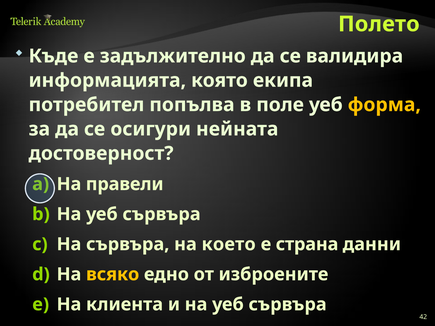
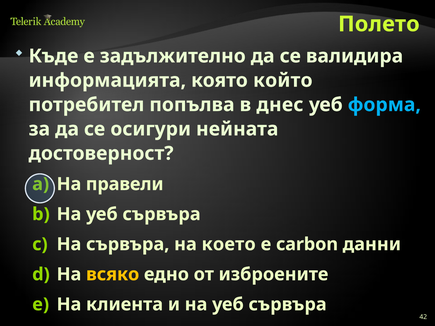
екипа: екипа -> който (283, 80)
поле: поле -> днес (280, 105)
форма colour: yellow -> light blue (384, 105)
страна: страна -> carbon (307, 244)
